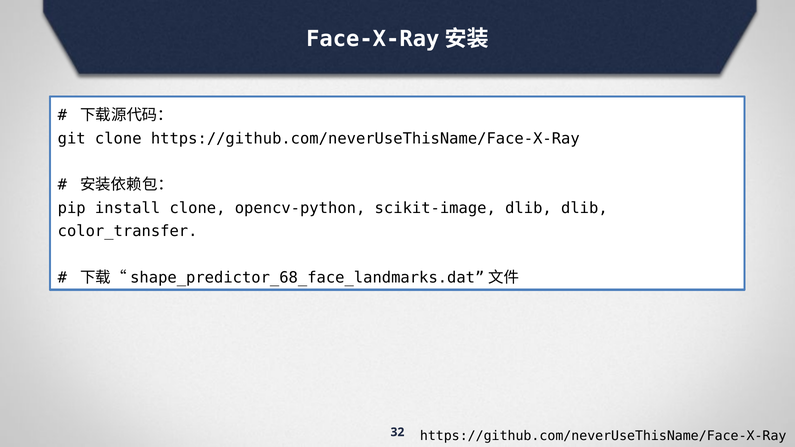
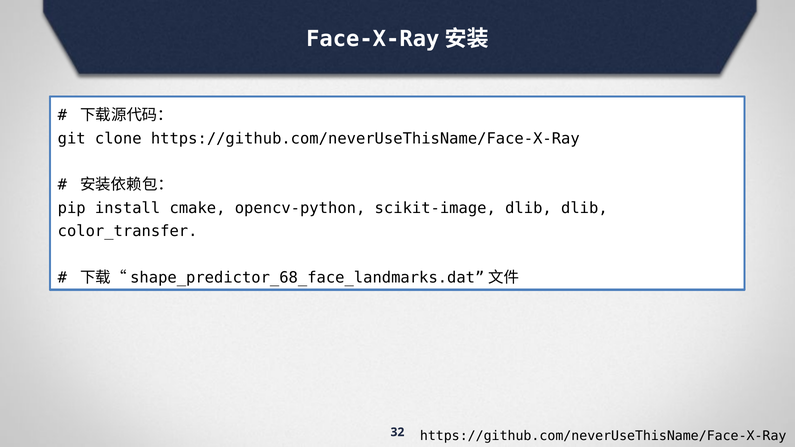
install clone: clone -> cmake (198, 208)
